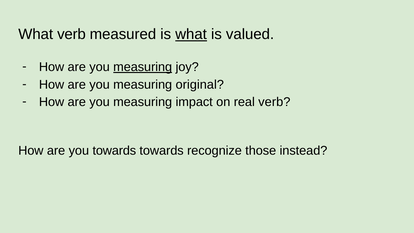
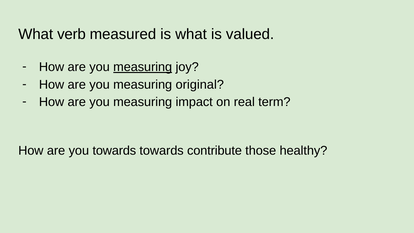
what underline: present -> none (191, 34)
real verb: verb -> term (274, 102)
recognize: recognize -> contribute (215, 151)
instead: instead -> healthy (303, 151)
